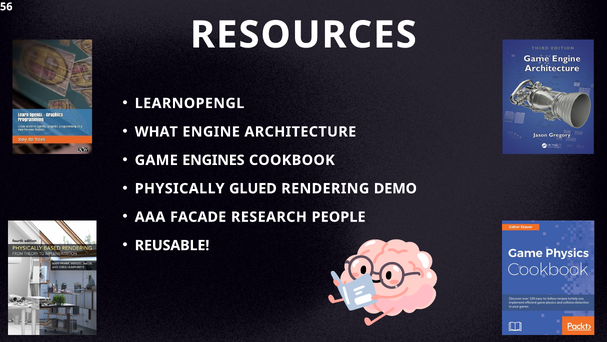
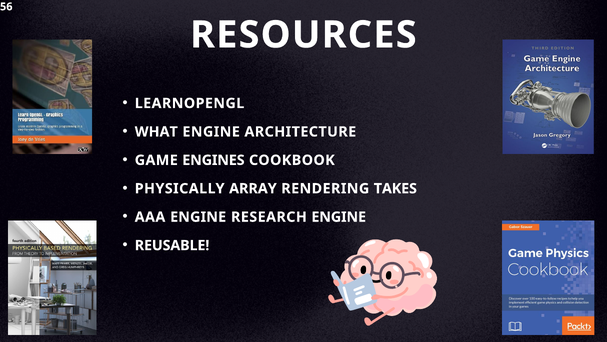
GLUED: GLUED -> ARRAY (253, 188)
DEMO: DEMO -> TAKES (395, 188)
AAA FACADE: FACADE -> ENGINE (198, 217)
RESEARCH PEOPLE: PEOPLE -> ENGINE (339, 217)
